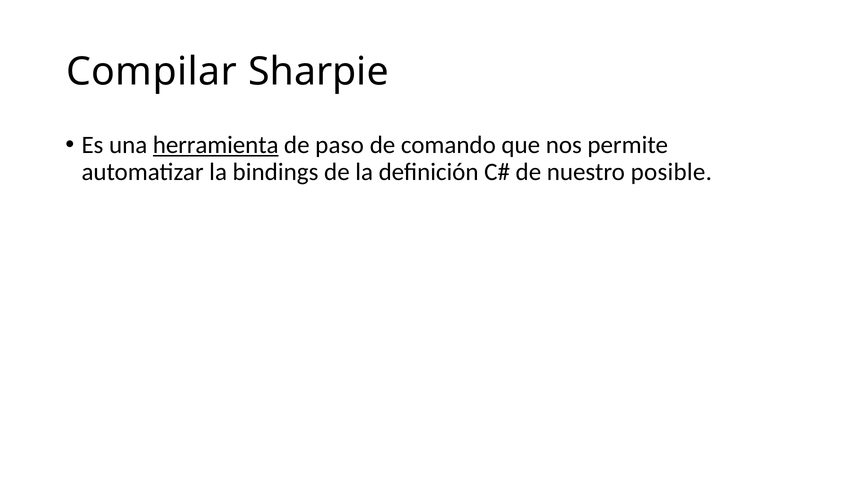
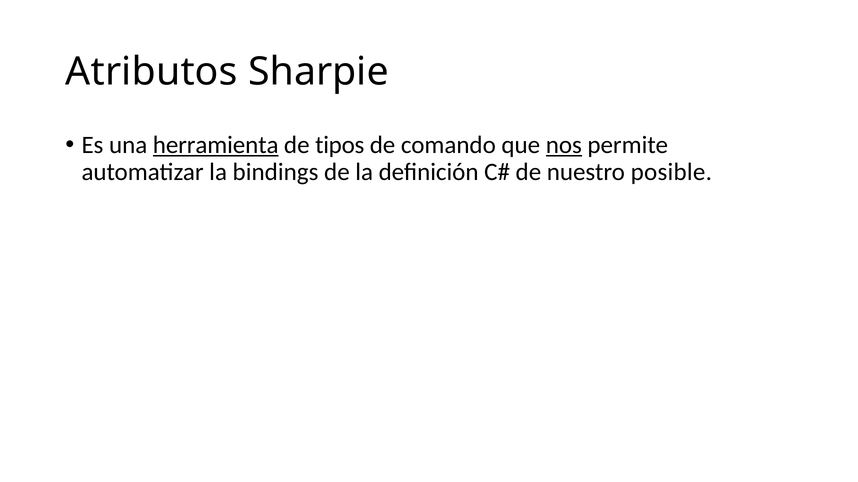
Compilar: Compilar -> Atributos (152, 72)
paso: paso -> tipos (340, 145)
nos underline: none -> present (564, 145)
